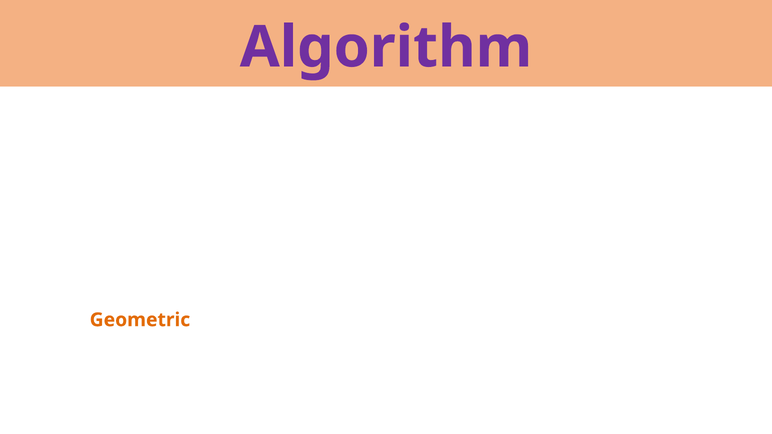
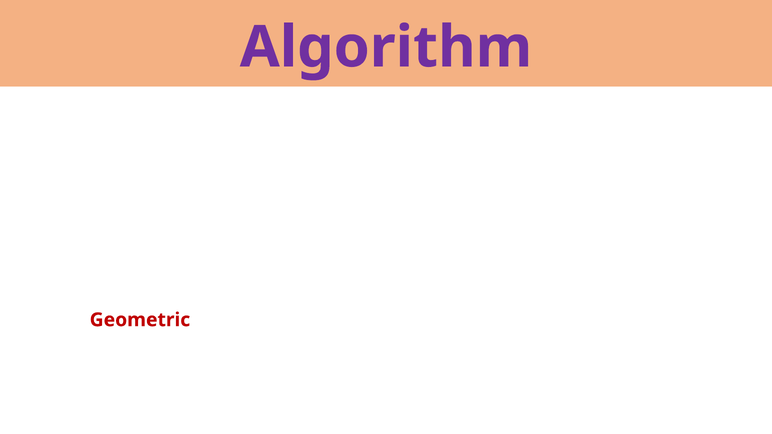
Geometric colour: orange -> red (140, 320)
